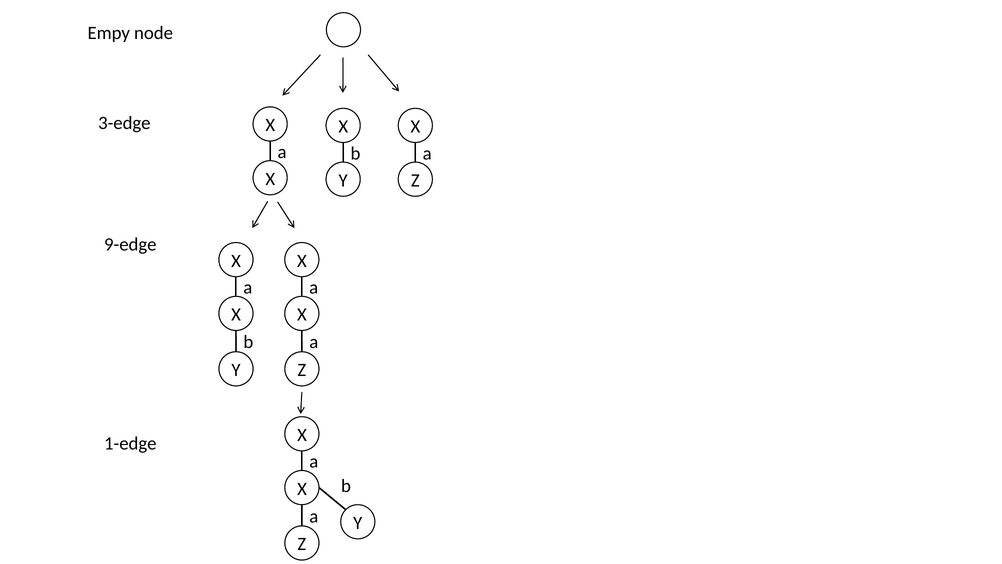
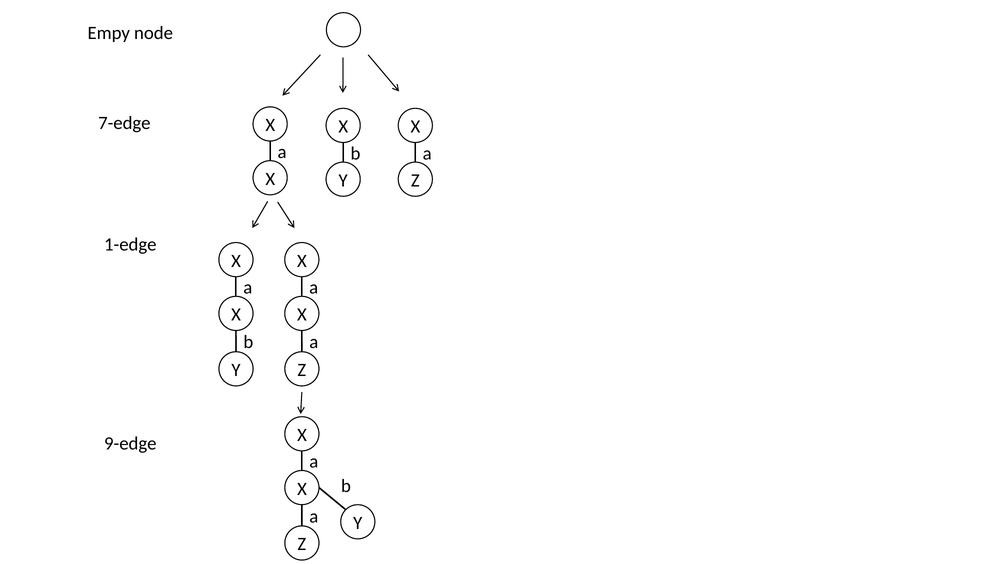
3-edge: 3-edge -> 7-edge (124, 123)
9-edge: 9-edge -> 1-edge (130, 244)
1-edge: 1-edge -> 9-edge (130, 443)
